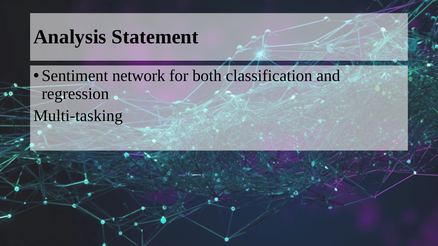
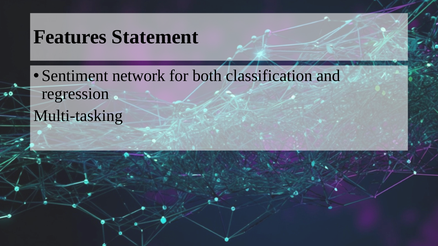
Analysis: Analysis -> Features (70, 37)
